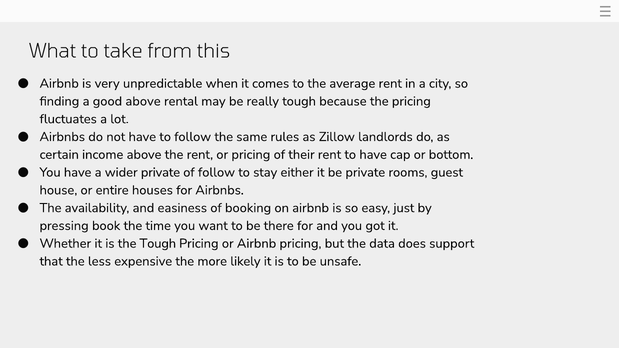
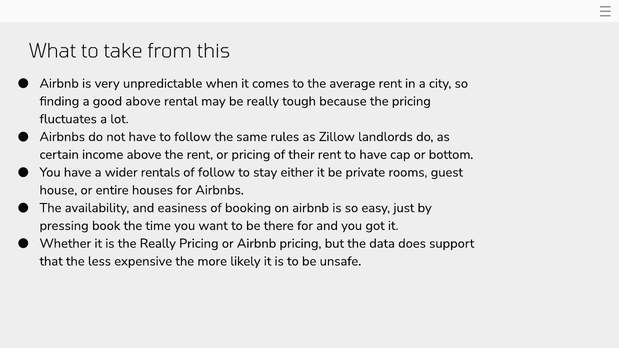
wider private: private -> rentals (160, 172)
the Tough: Tough -> Really (158, 244)
